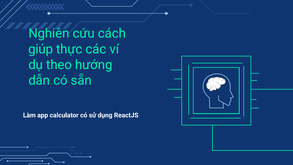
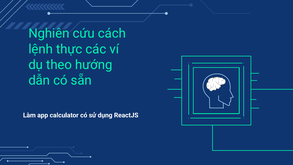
giúp: giúp -> lệnh (41, 49)
